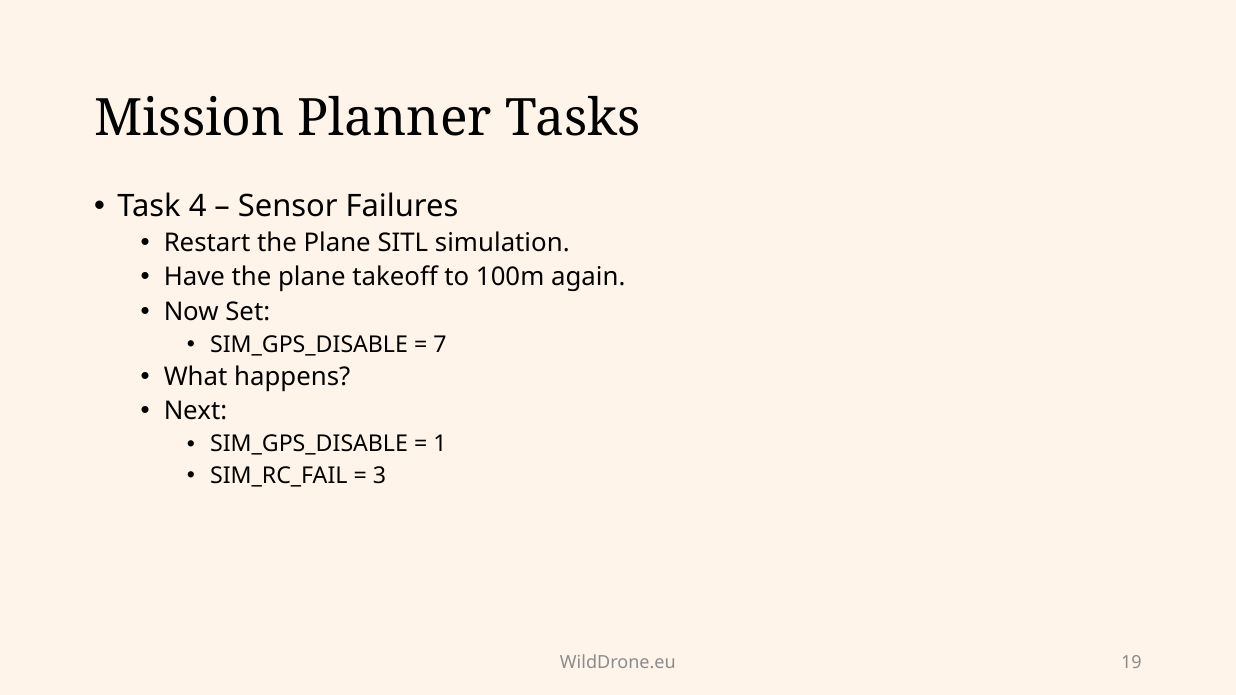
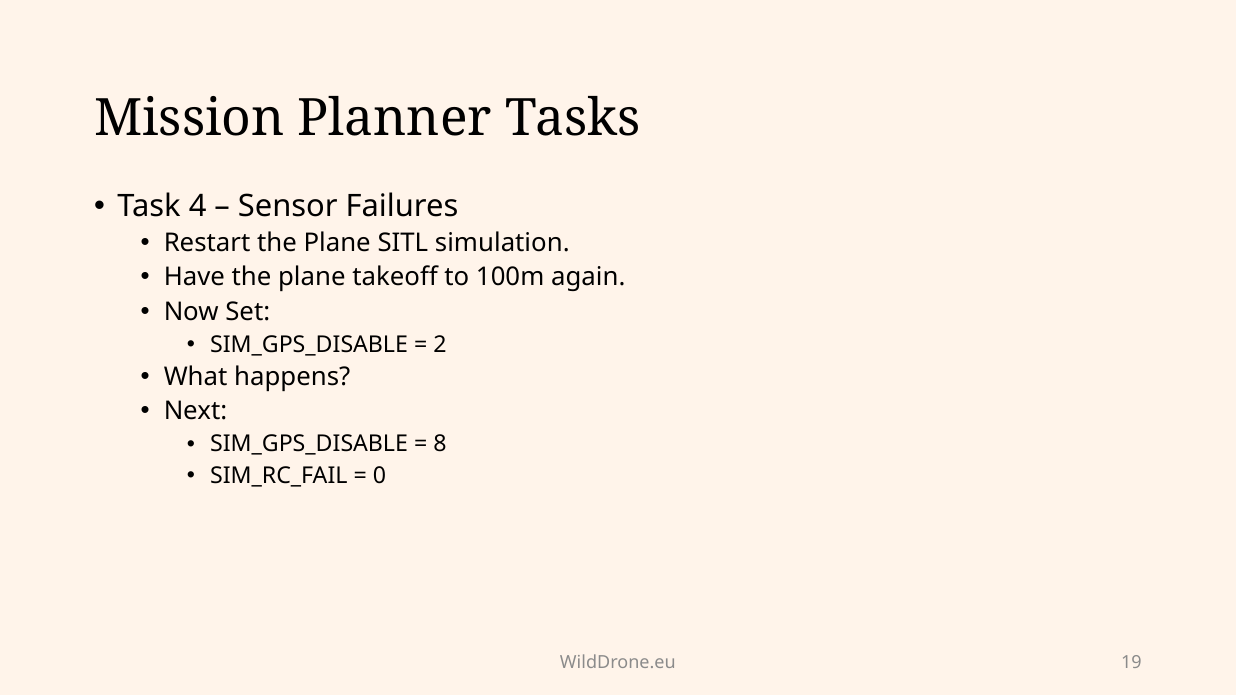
7: 7 -> 2 (440, 345)
1: 1 -> 8 (440, 444)
3: 3 -> 0 (379, 476)
